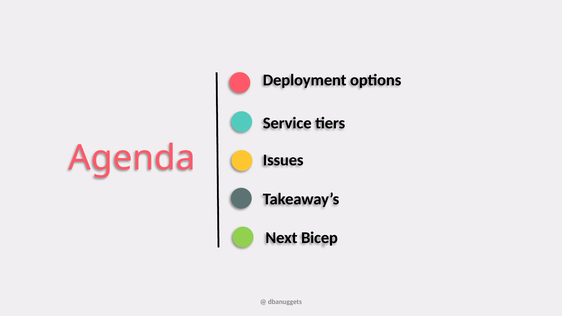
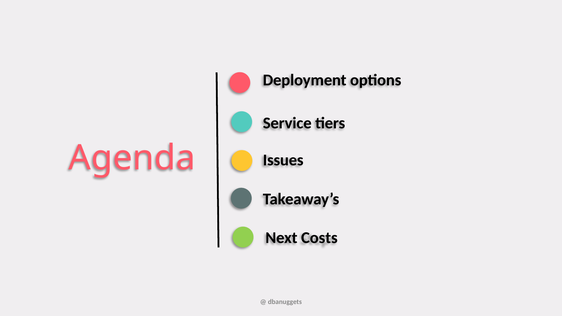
Bicep: Bicep -> Costs (319, 238)
